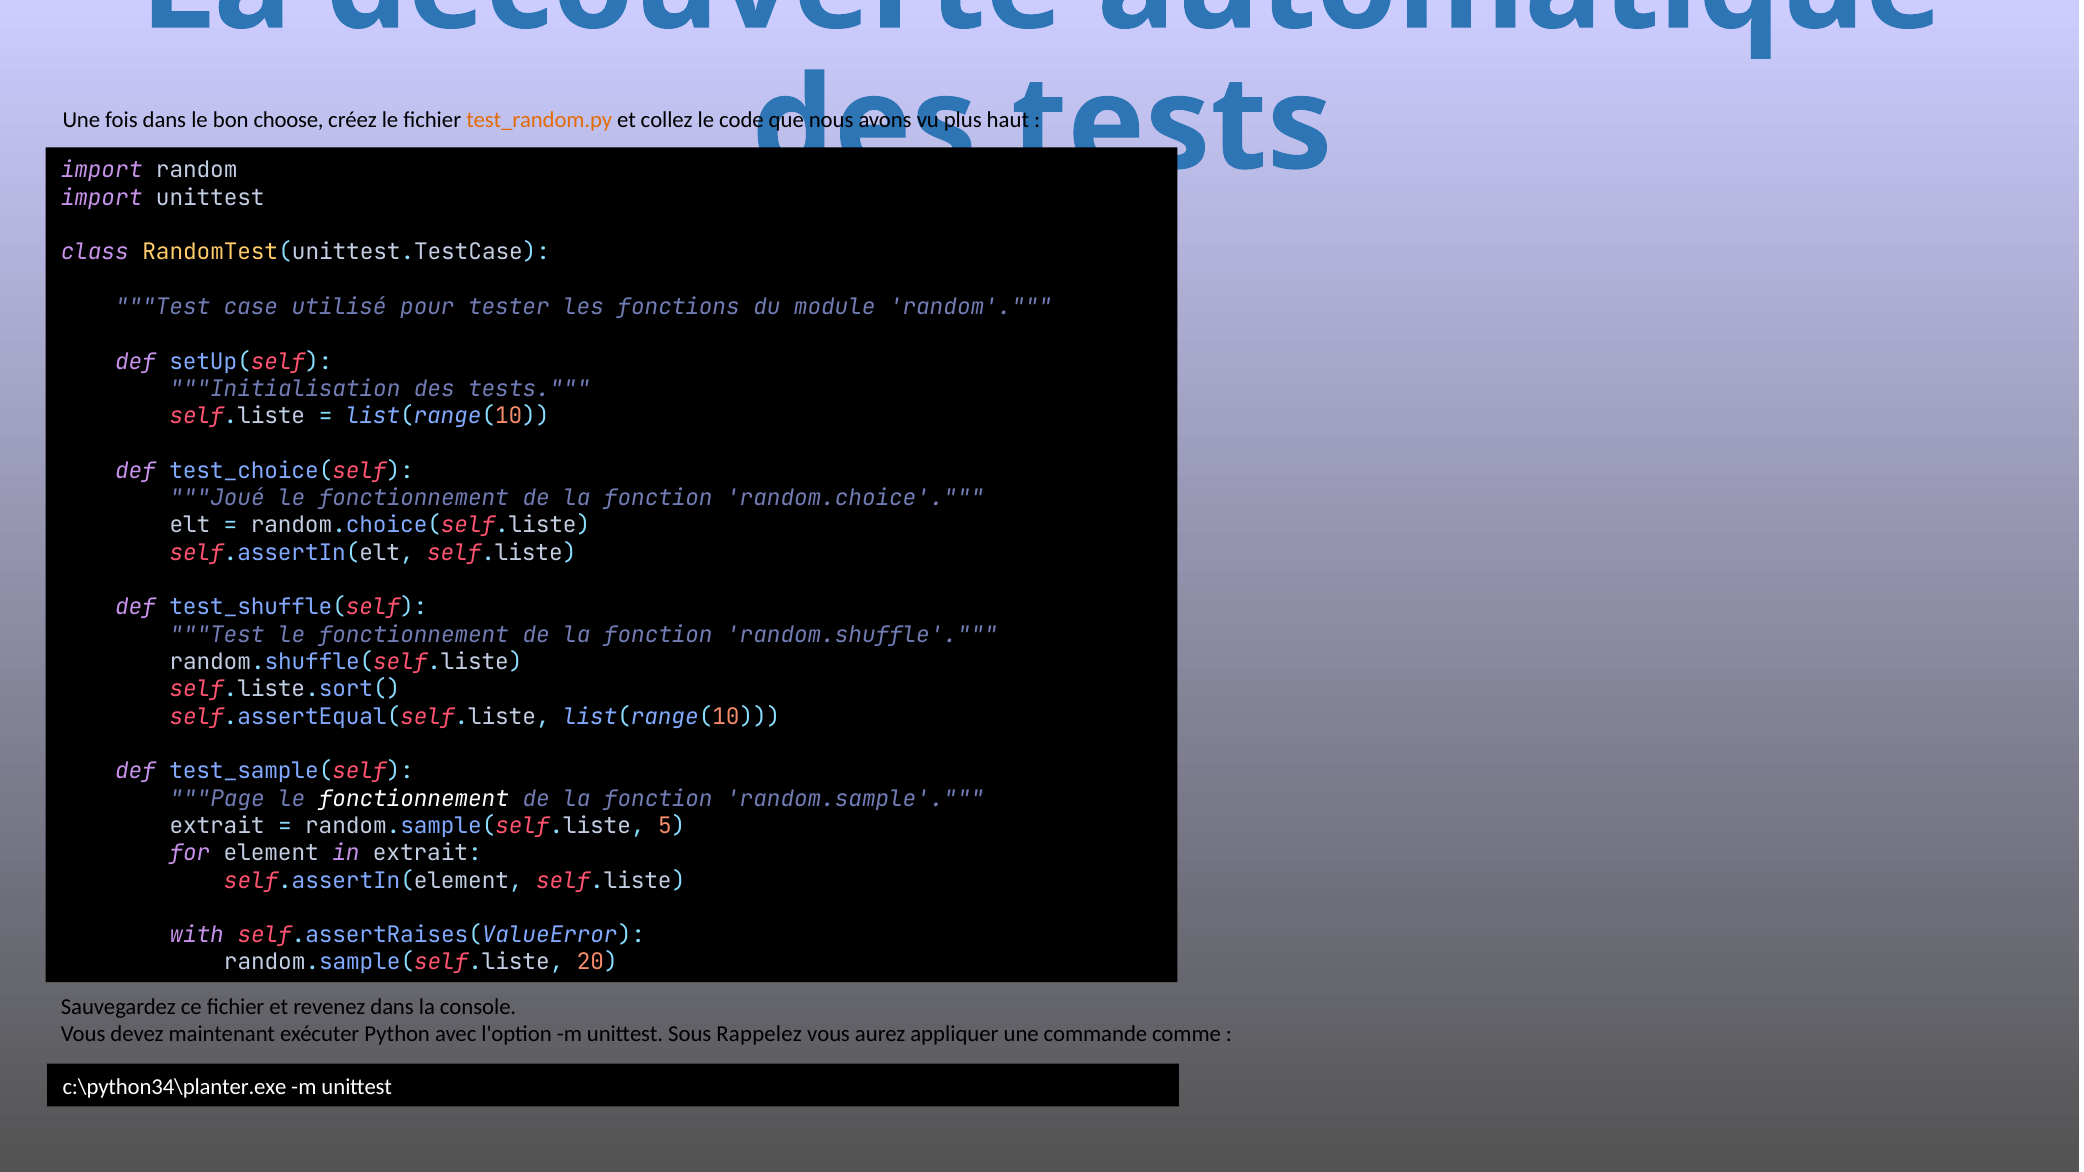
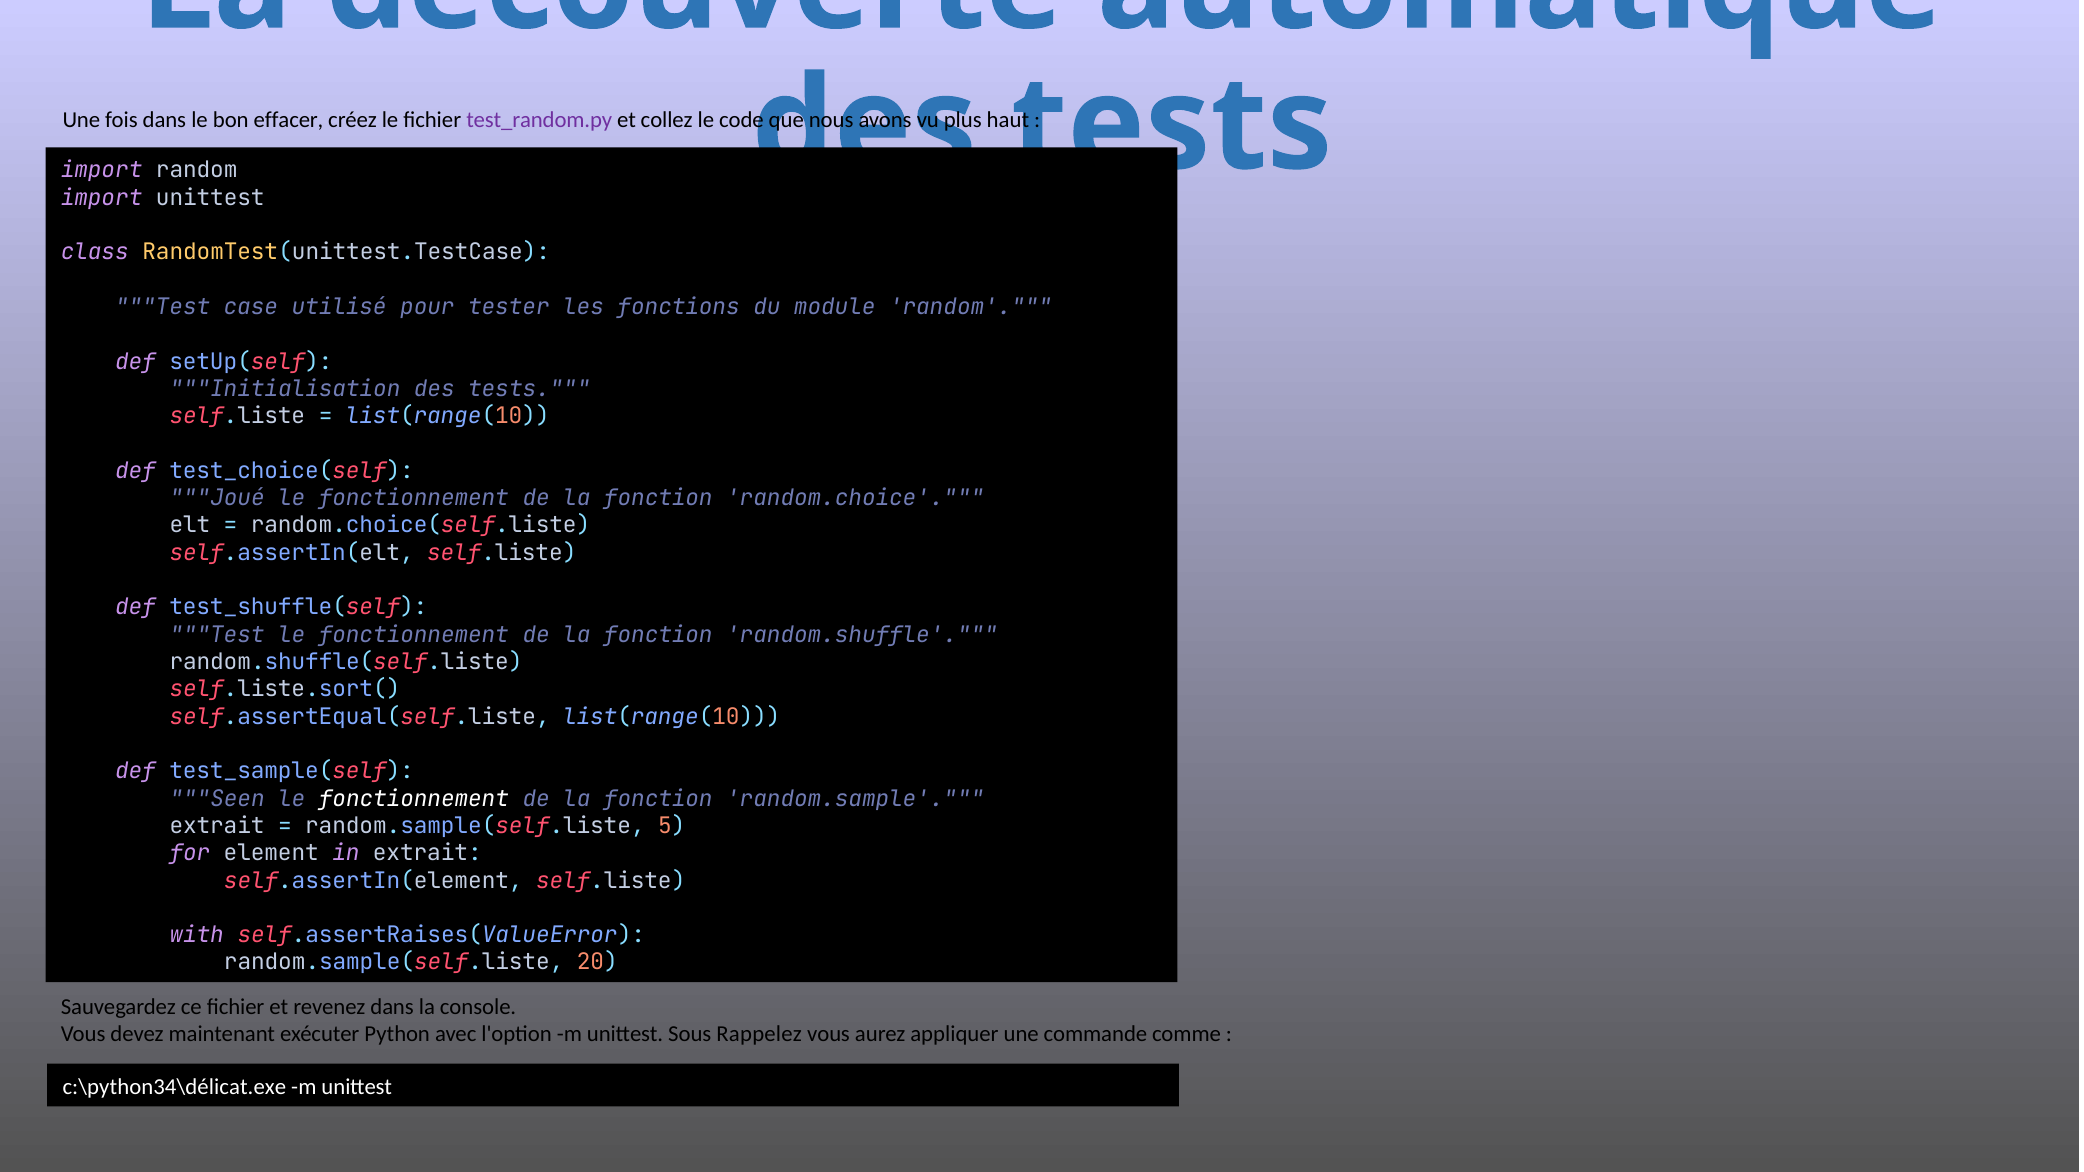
choose: choose -> effacer (289, 120)
test_random.py colour: orange -> purple (539, 120)
Page: Page -> Seen (217, 799)
c:\python34\planter.exe: c:\python34\planter.exe -> c:\python34\délicat.exe (174, 1087)
